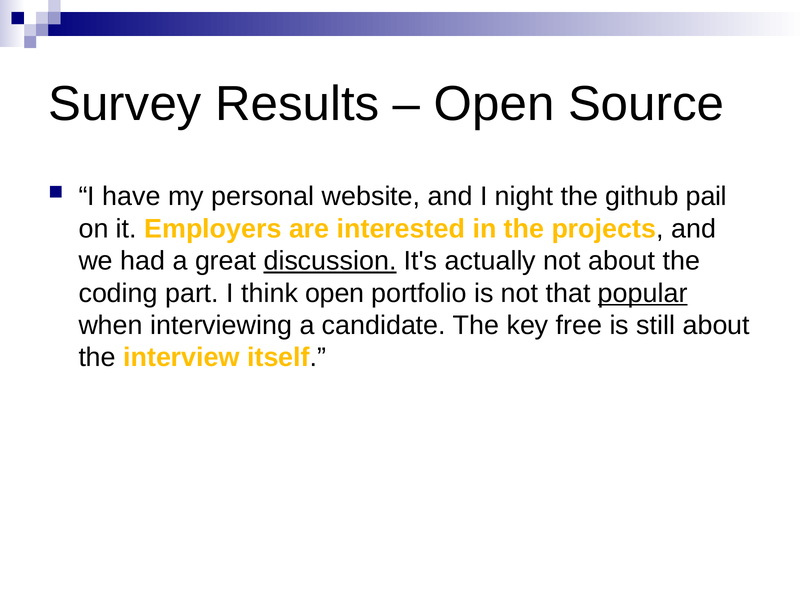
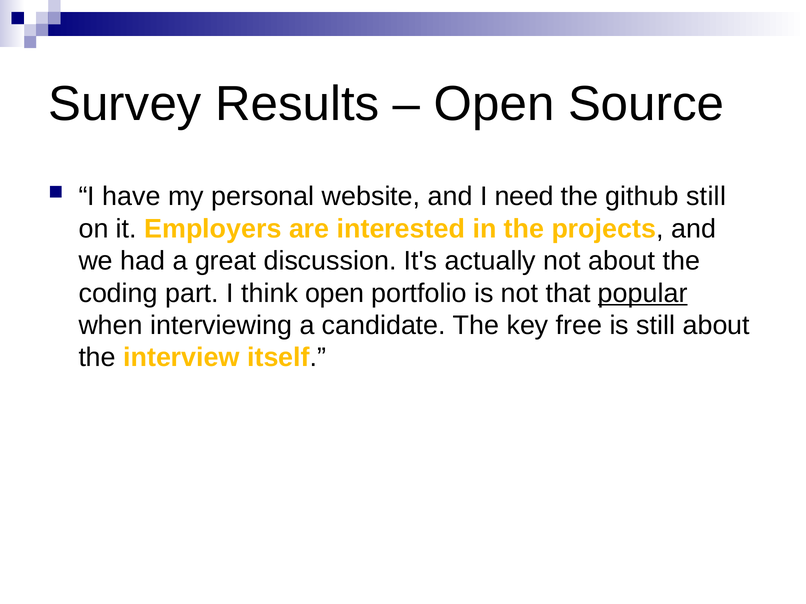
night: night -> need (524, 197)
github pail: pail -> still (706, 197)
discussion underline: present -> none (330, 261)
